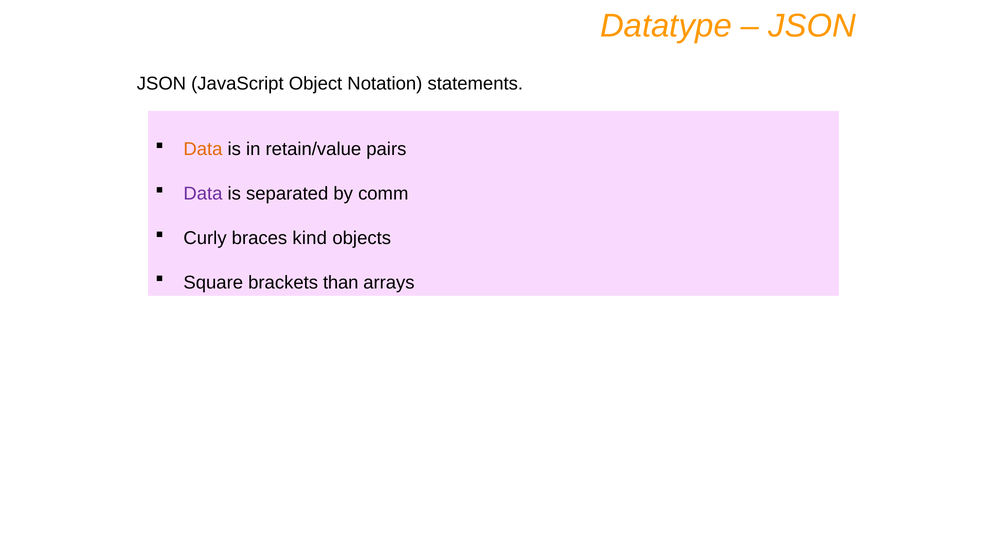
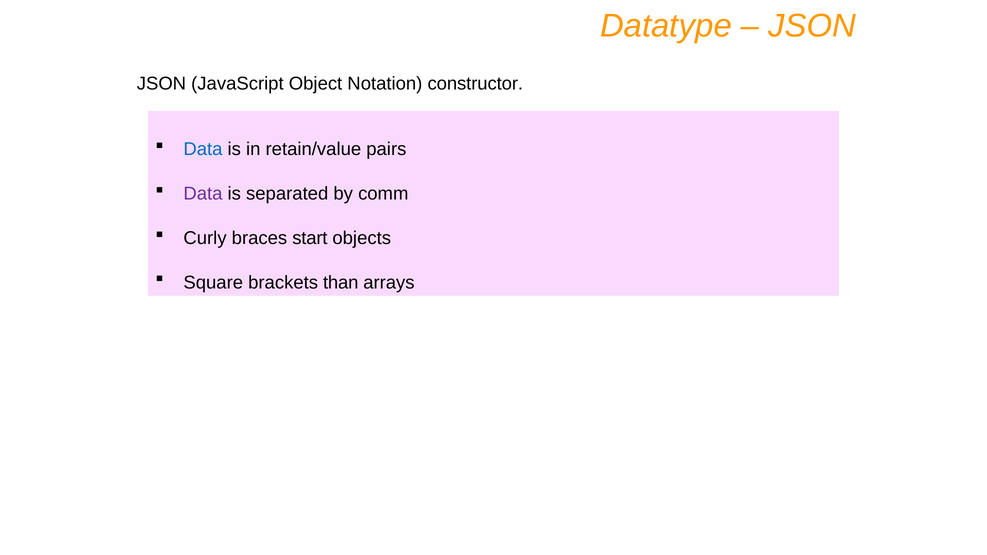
statements: statements -> constructor (475, 84)
Data colour: orange -> blue (203, 149)
kind: kind -> start (310, 238)
